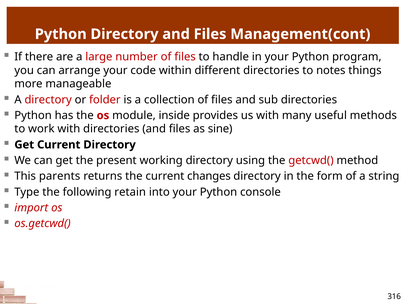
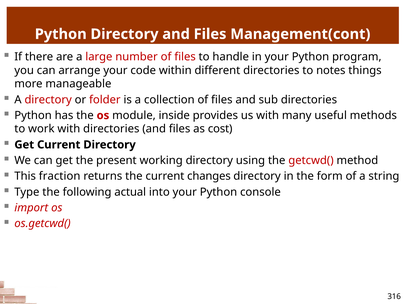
sine: sine -> cost (220, 129)
parents: parents -> fraction (60, 176)
retain: retain -> actual (130, 192)
